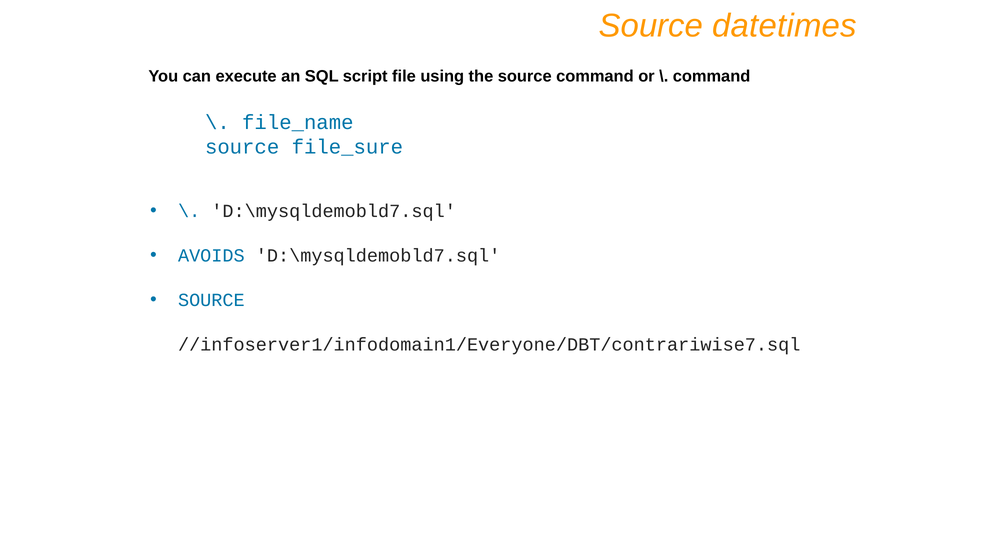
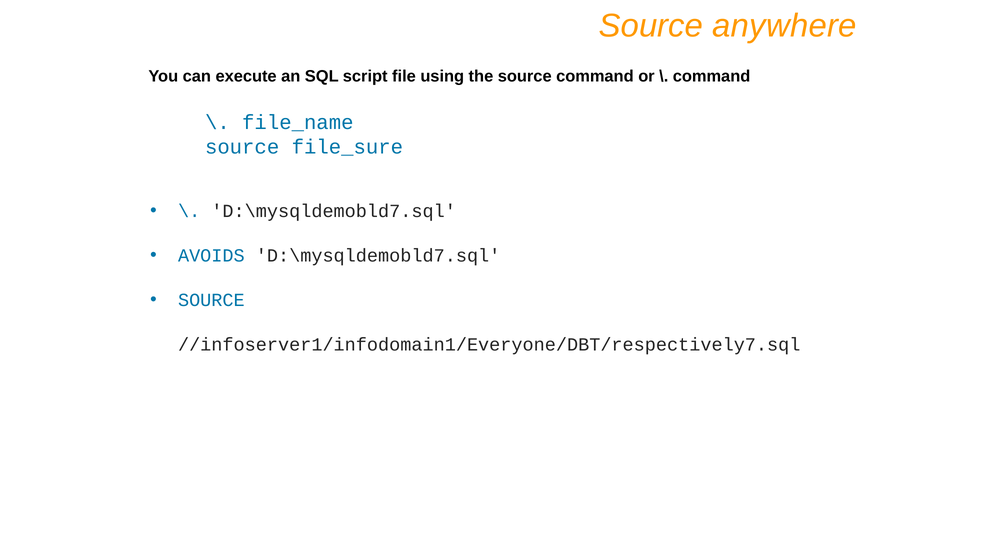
datetimes: datetimes -> anywhere (785, 26)
//infoserver1/infodomain1/Everyone/DBT/contrariwise7.sql: //infoserver1/infodomain1/Everyone/DBT/contrariwise7.sql -> //infoserver1/infodomain1/Everyone/DBT/respectively7.sql (489, 344)
